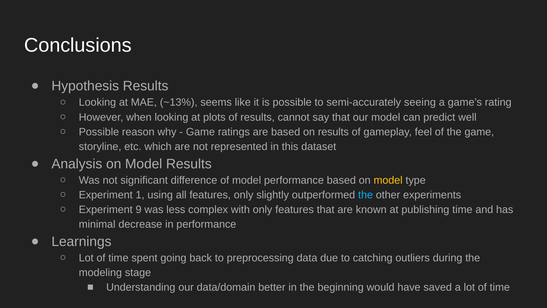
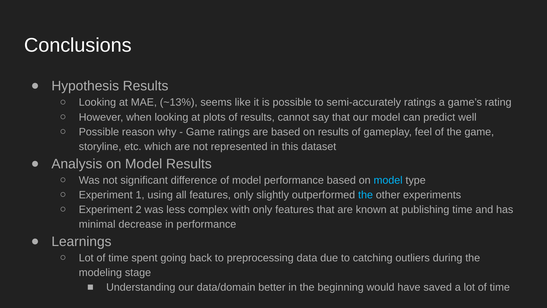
semi-accurately seeing: seeing -> ratings (420, 102)
model colour: yellow -> light blue (388, 180)
9: 9 -> 2 (139, 209)
